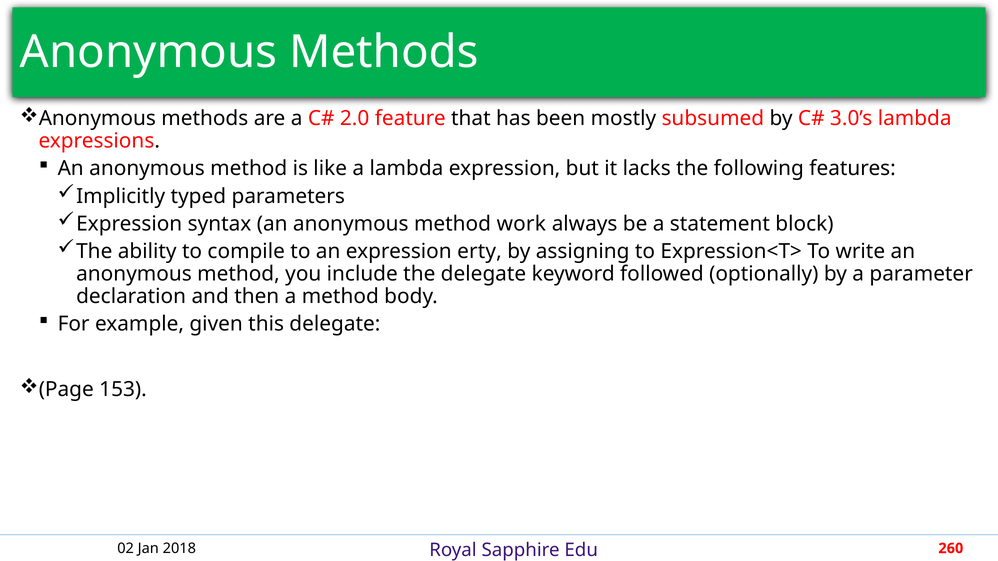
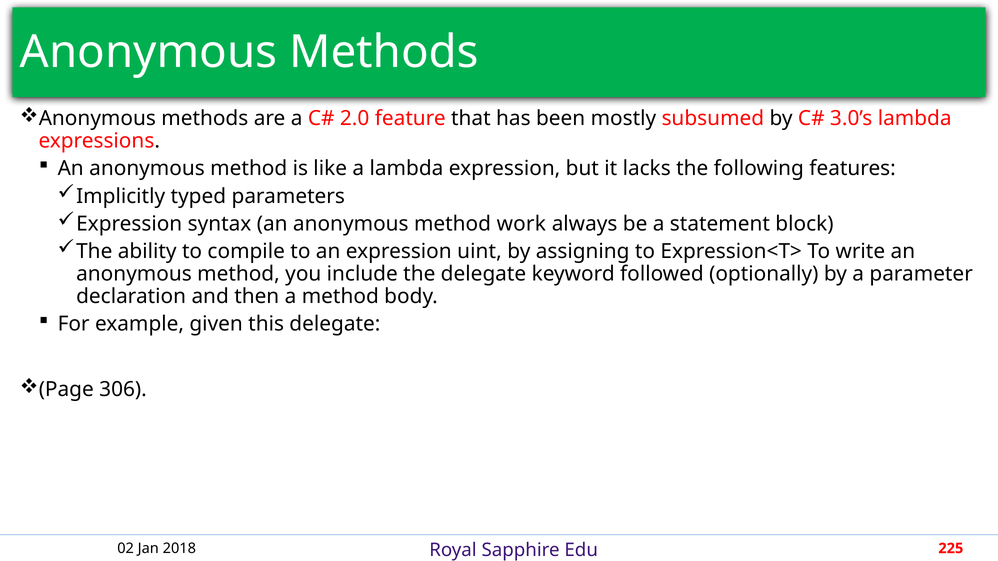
erty: erty -> uint (479, 252)
153: 153 -> 306 (123, 390)
260: 260 -> 225 (951, 549)
